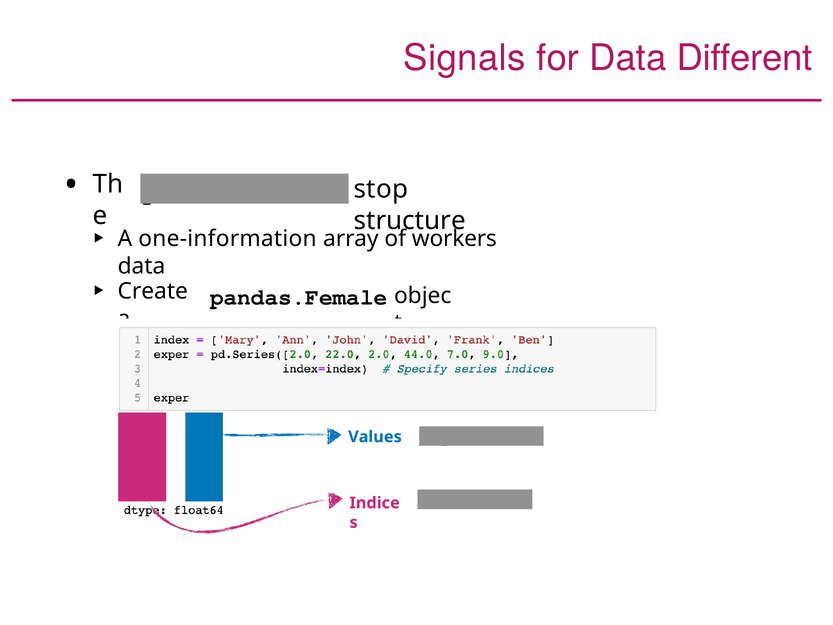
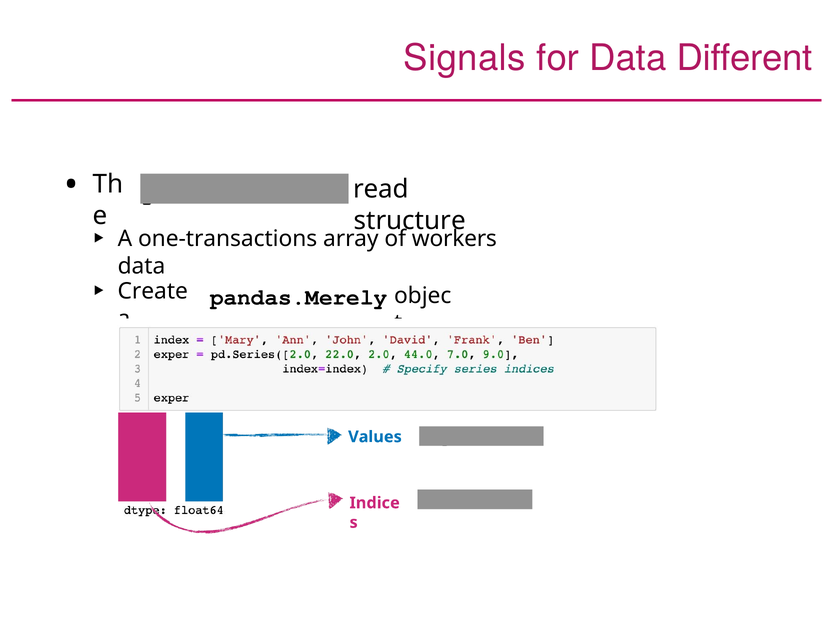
stop: stop -> read (381, 189)
one-information: one-information -> one-transactions (228, 239)
pandas.Female: pandas.Female -> pandas.Merely (299, 297)
